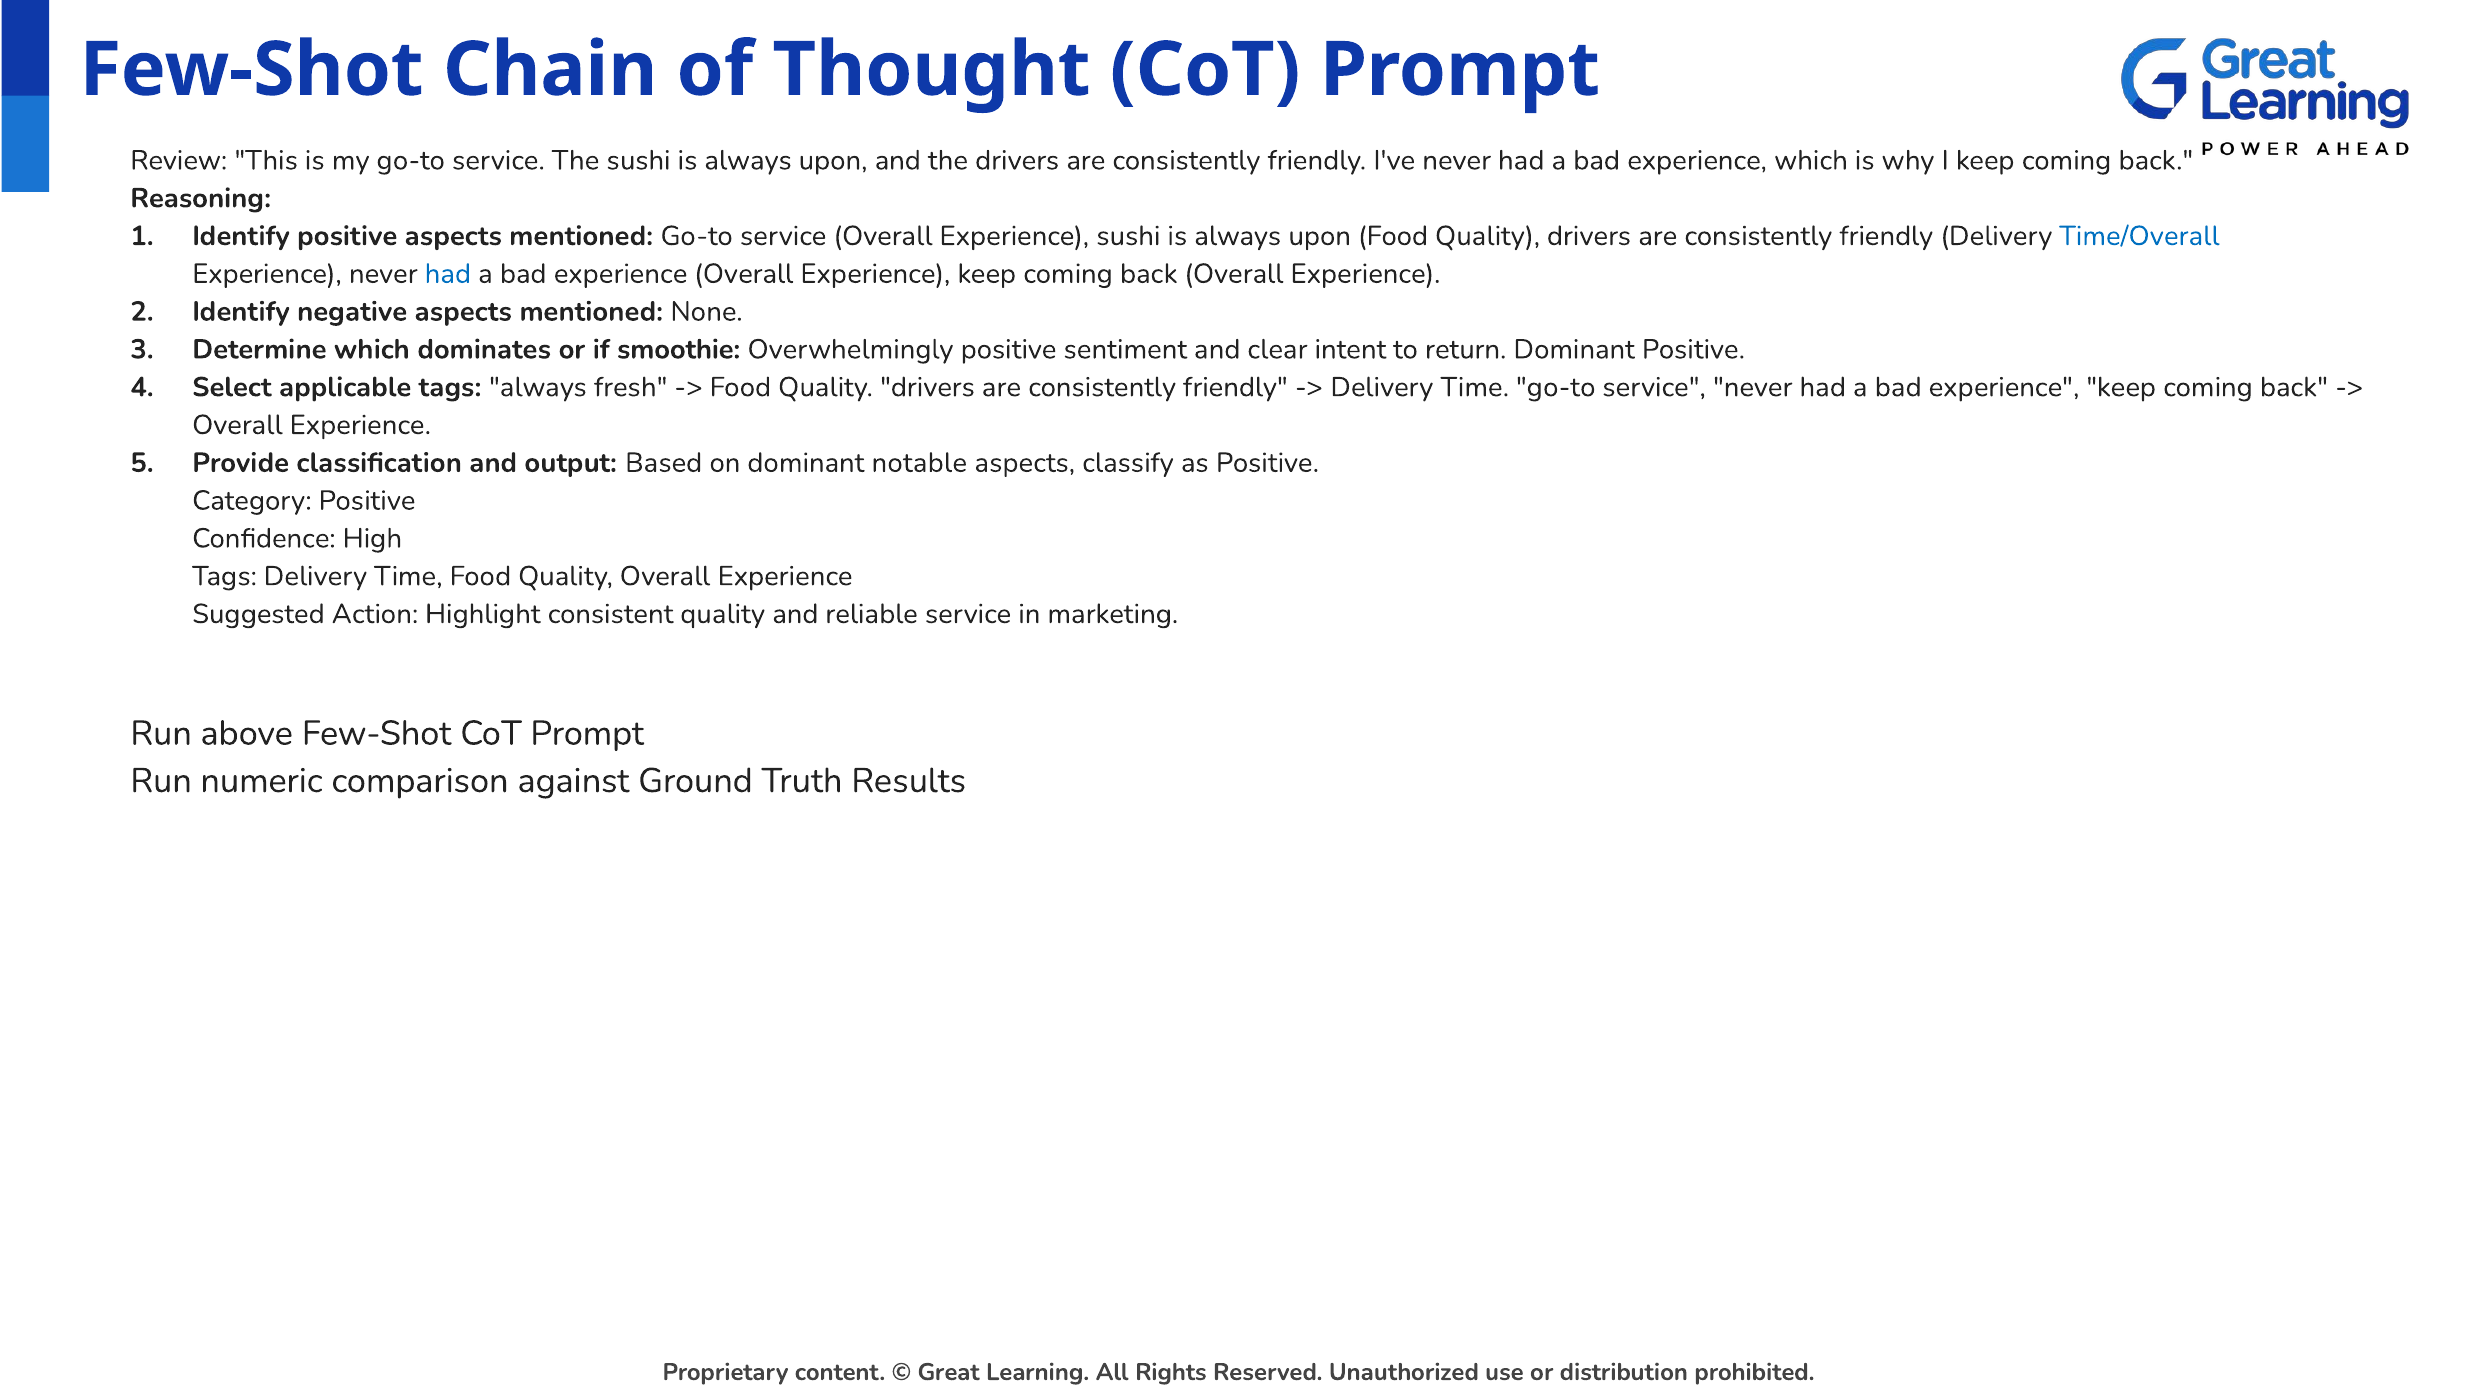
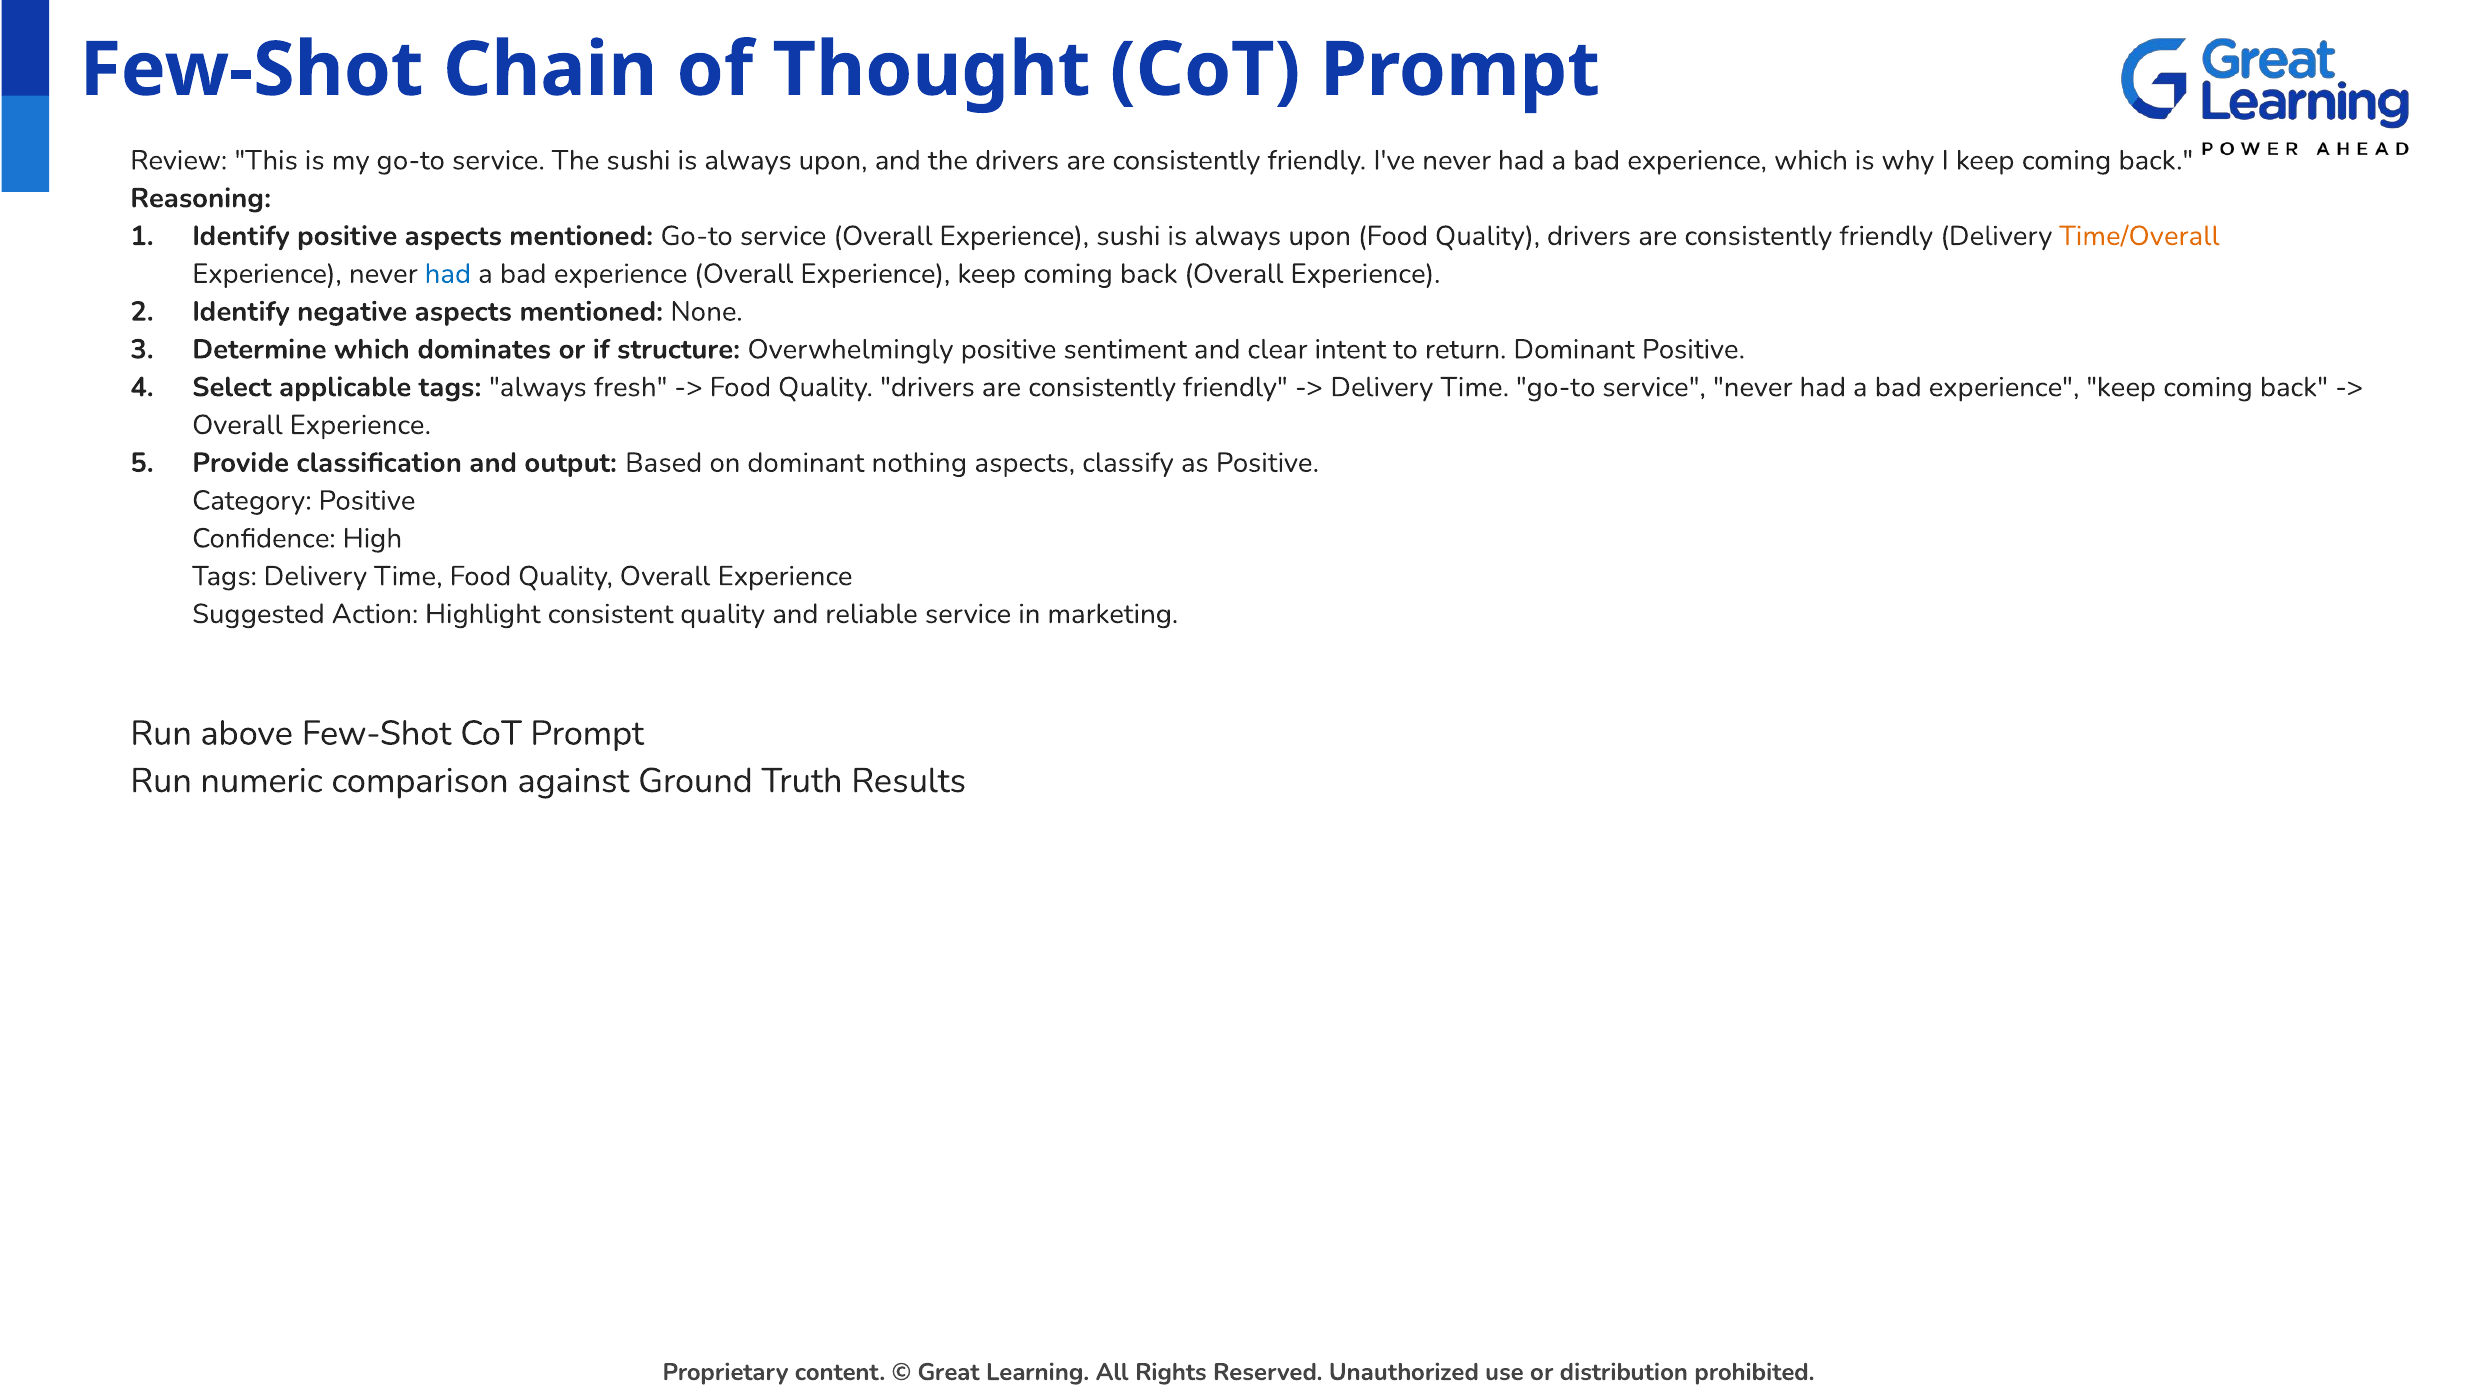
Time/Overall colour: blue -> orange (2139, 236)
smoothie: smoothie -> structure (679, 349)
notable: notable -> nothing (919, 463)
